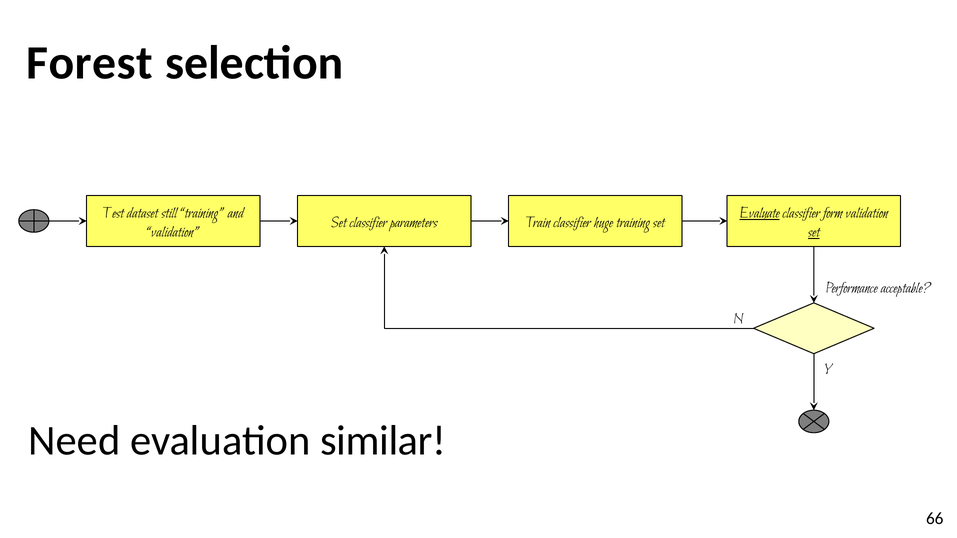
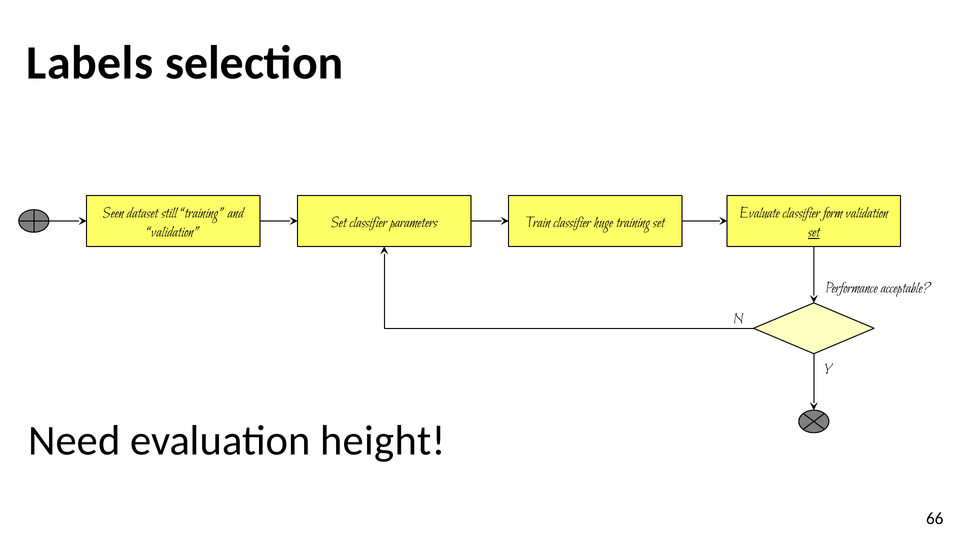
Forest: Forest -> Labels (90, 63)
Test: Test -> Seen (113, 213)
Evaluate underline: present -> none (760, 213)
similar: similar -> height (383, 441)
